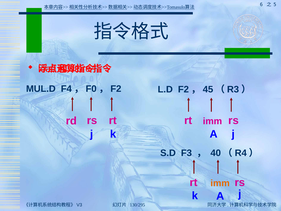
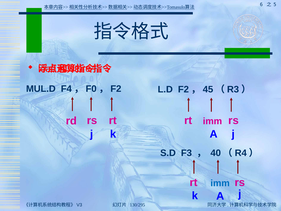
imm colour: orange -> blue (220, 183)
